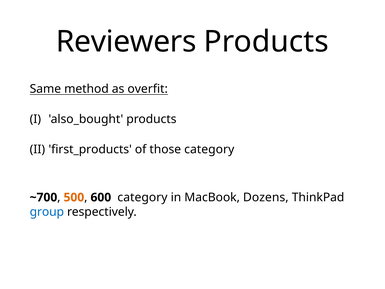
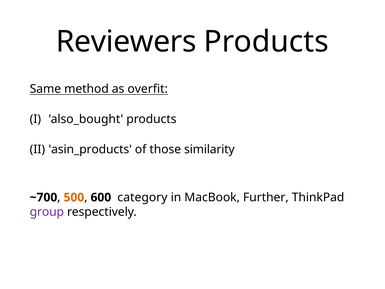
first_products: first_products -> asin_products (90, 149)
those category: category -> similarity (209, 149)
Dozens: Dozens -> Further (266, 197)
group colour: blue -> purple (47, 212)
